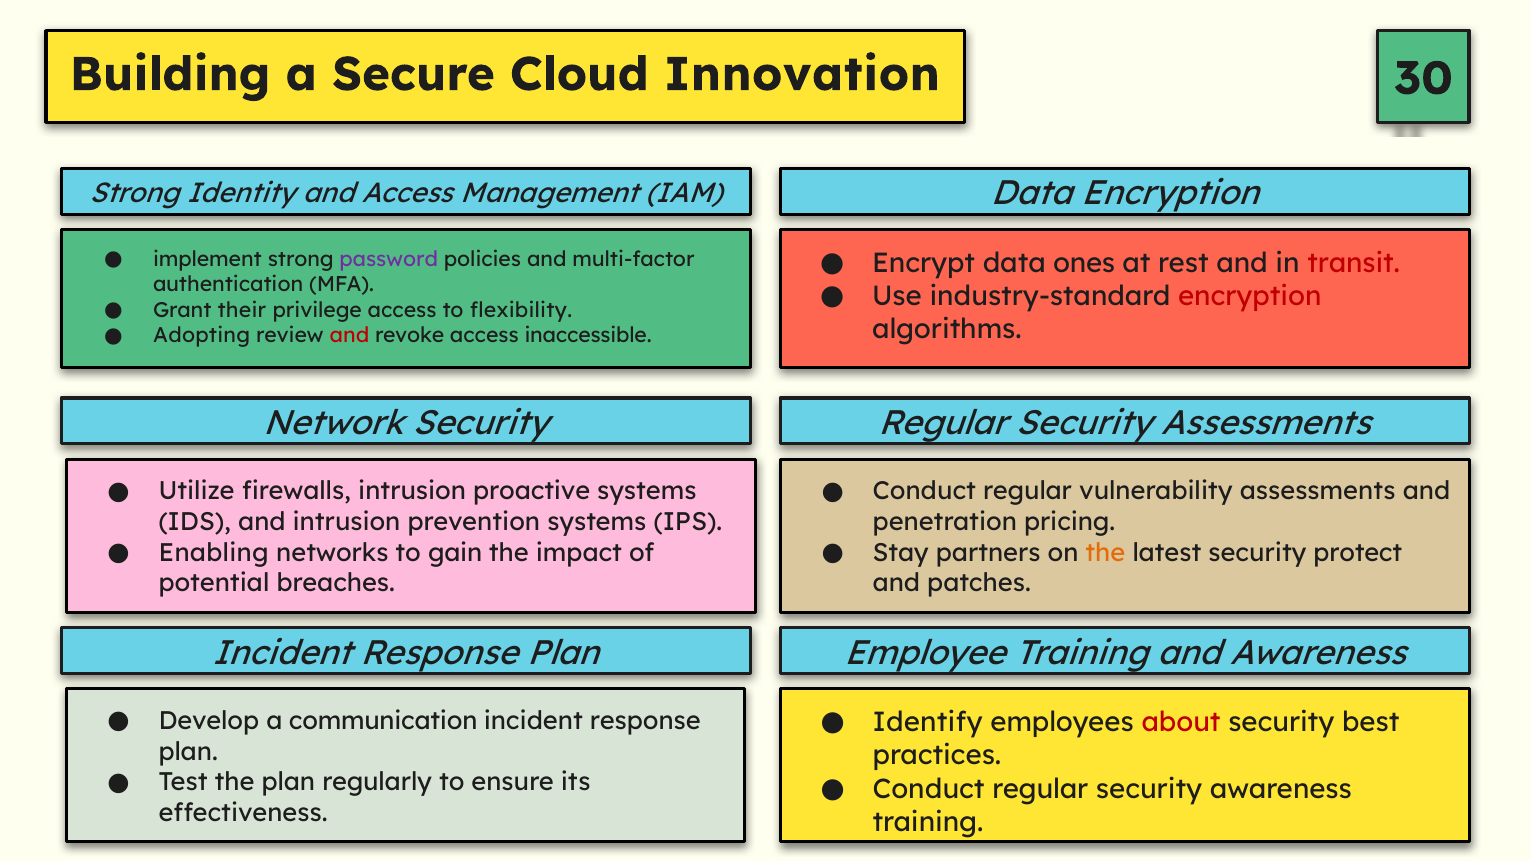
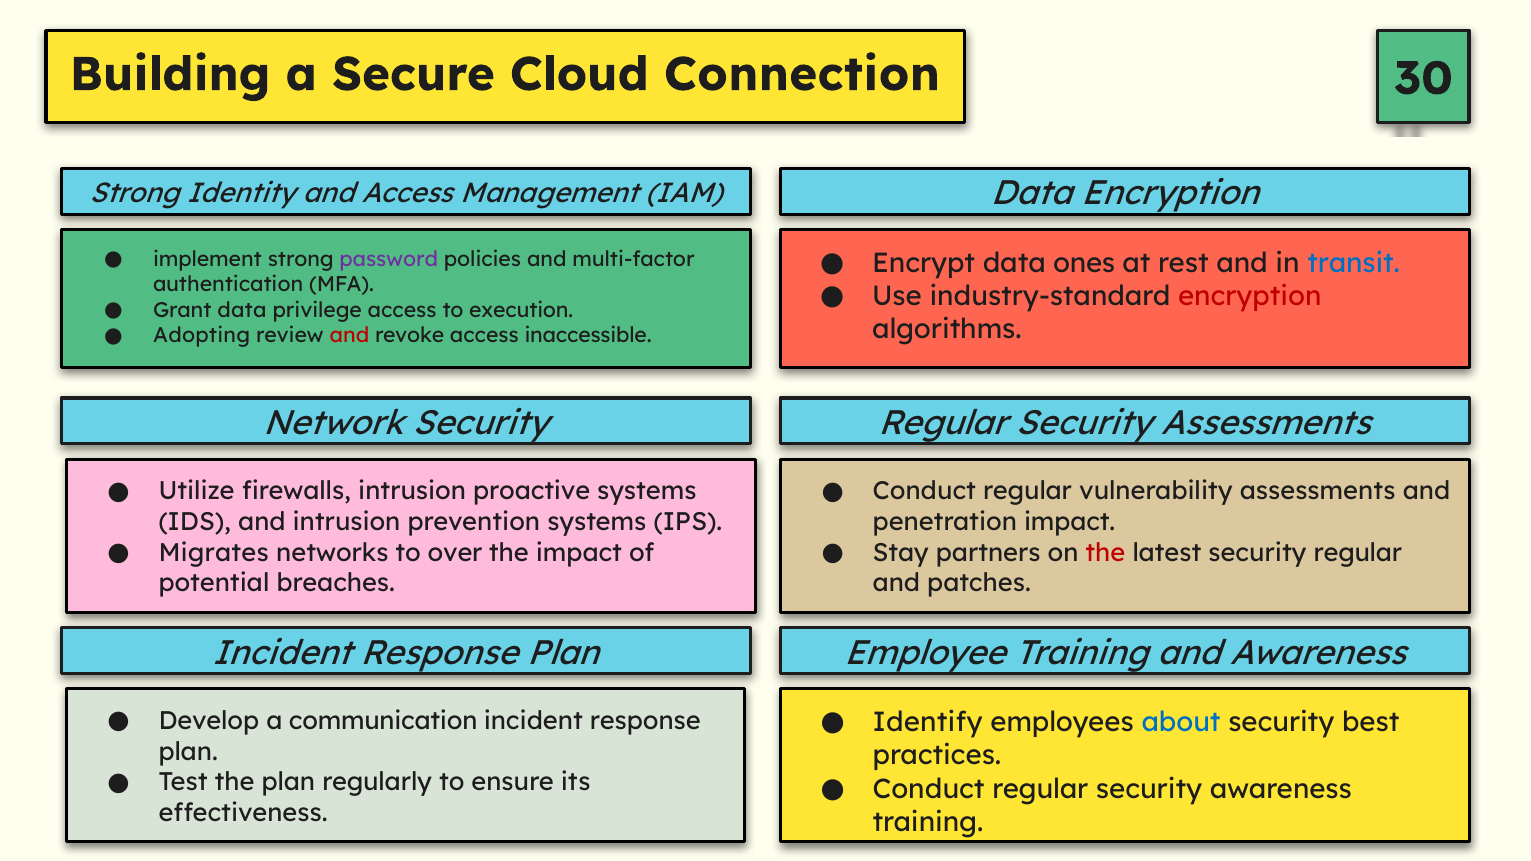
Innovation: Innovation -> Connection (802, 75)
transit colour: red -> blue (1354, 263)
Grant their: their -> data (242, 310)
flexibility: flexibility -> execution (521, 310)
penetration pricing: pricing -> impact (1070, 522)
Enabling: Enabling -> Migrates (214, 553)
gain: gain -> over (455, 553)
the colour: orange -> red (1105, 553)
security protect: protect -> regular (1358, 553)
about colour: red -> blue (1181, 723)
